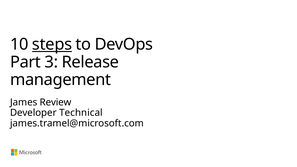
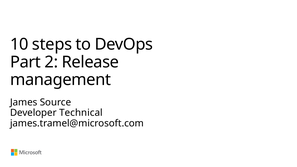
steps underline: present -> none (52, 44)
3: 3 -> 2 (51, 62)
Review: Review -> Source (55, 102)
